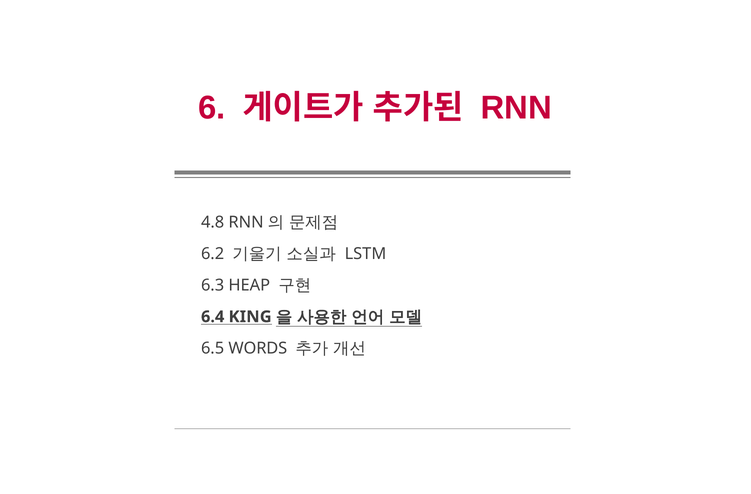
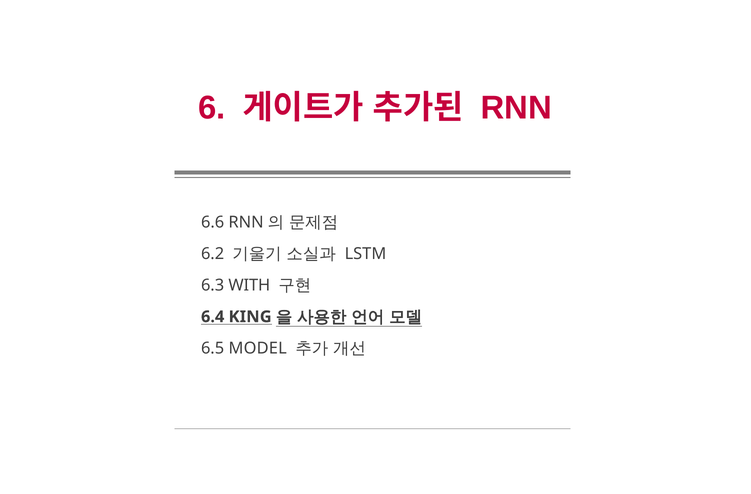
4.8: 4.8 -> 6.6 (213, 222)
HEAP: HEAP -> WITH (249, 285)
WORDS: WORDS -> MODEL (258, 348)
